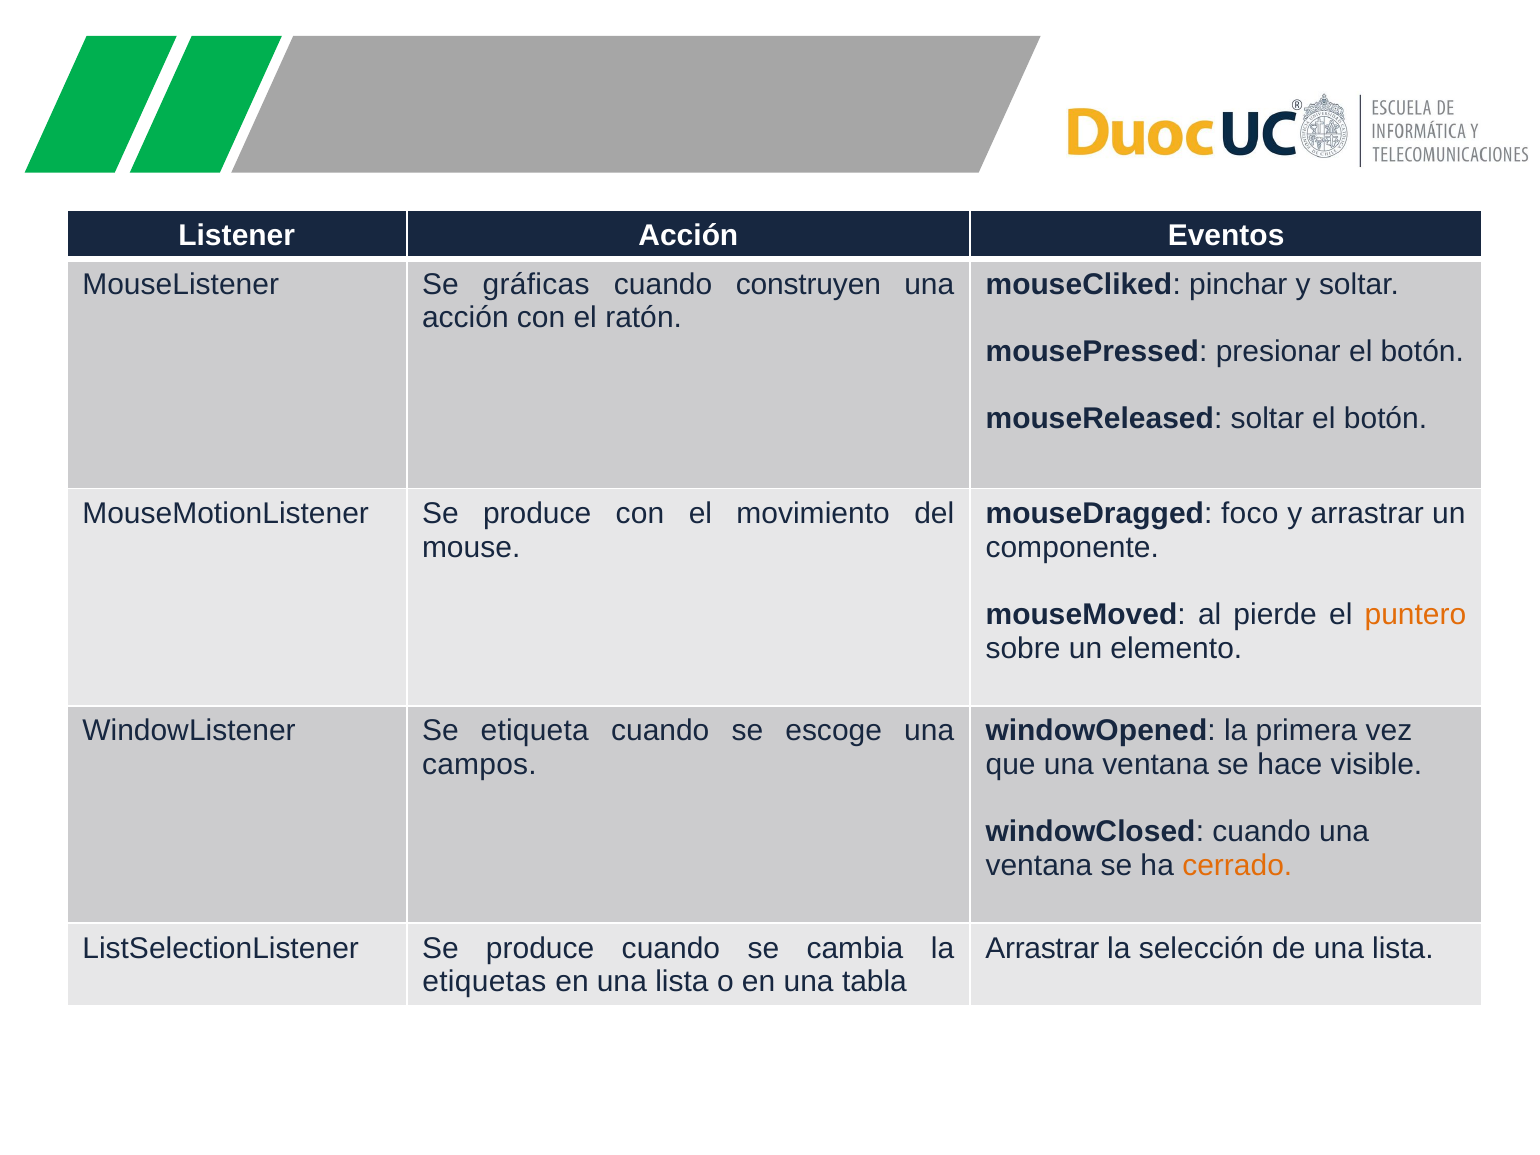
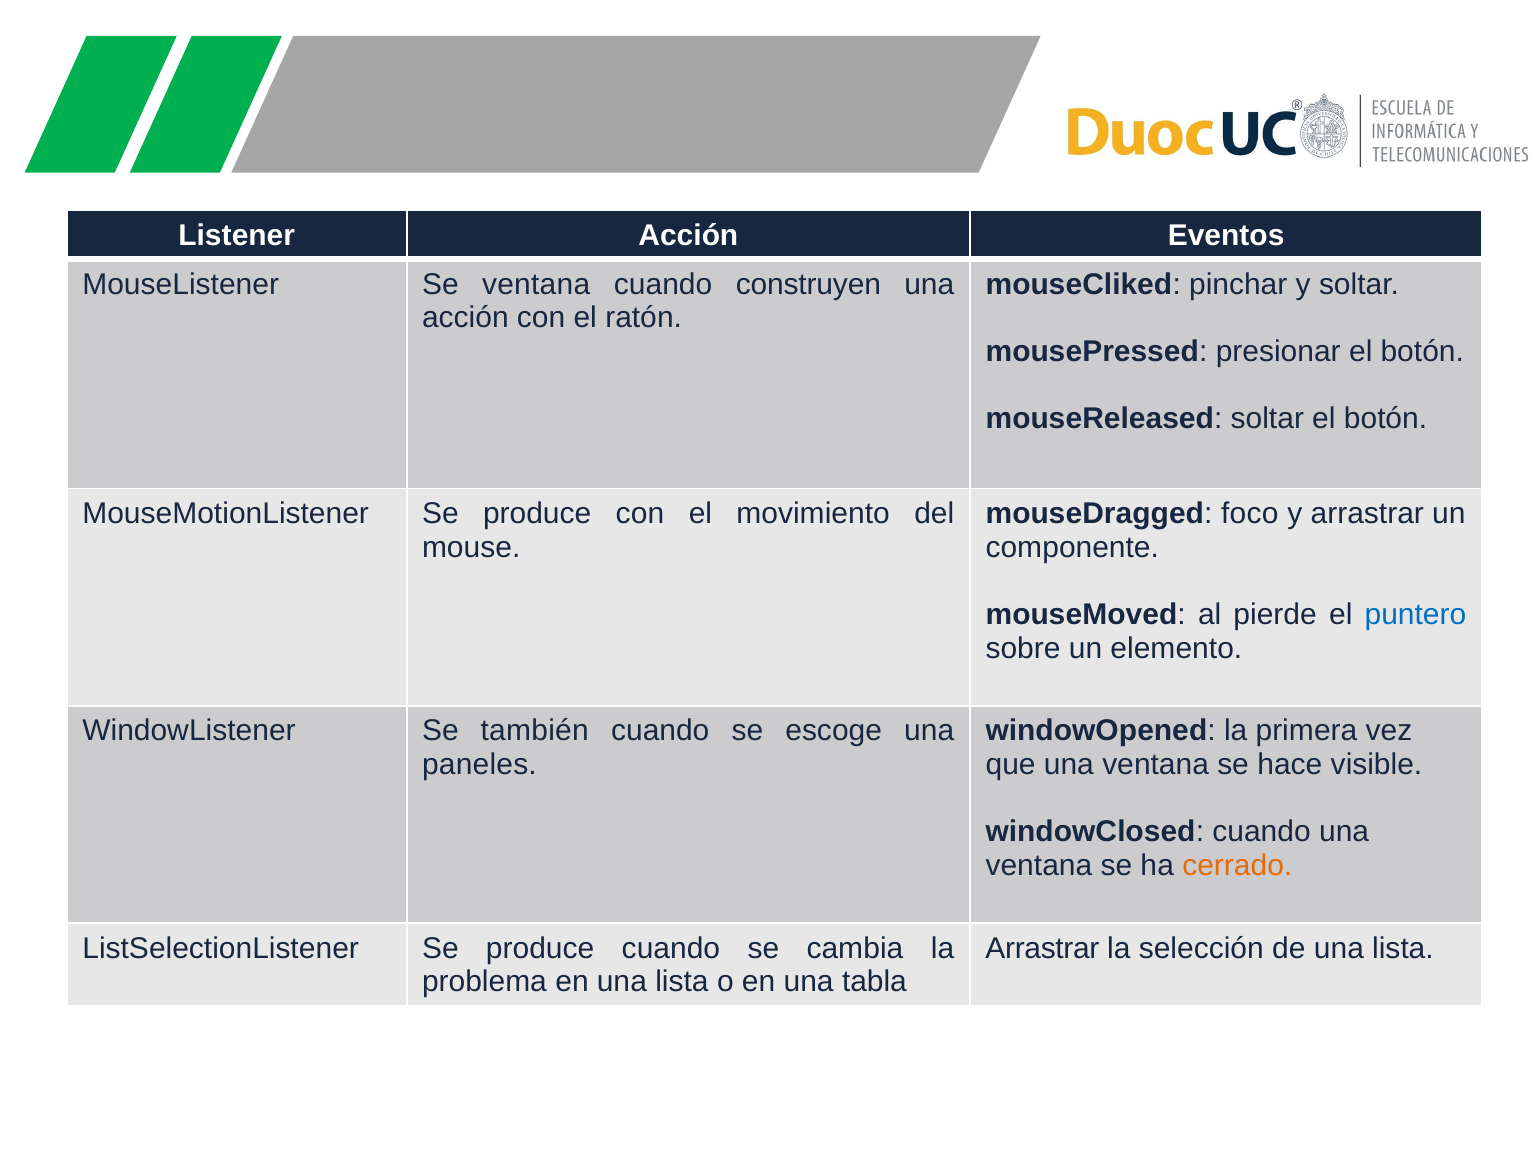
Se gráficas: gráficas -> ventana (536, 284)
puntero colour: orange -> blue (1415, 614)
etiqueta: etiqueta -> también (535, 731)
campos: campos -> paneles (479, 765)
etiquetas: etiquetas -> problema (484, 982)
